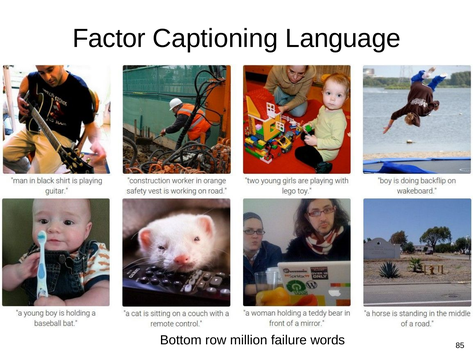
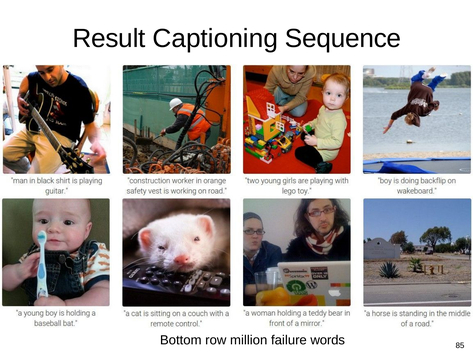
Factor: Factor -> Result (109, 38)
Language: Language -> Sequence (343, 38)
